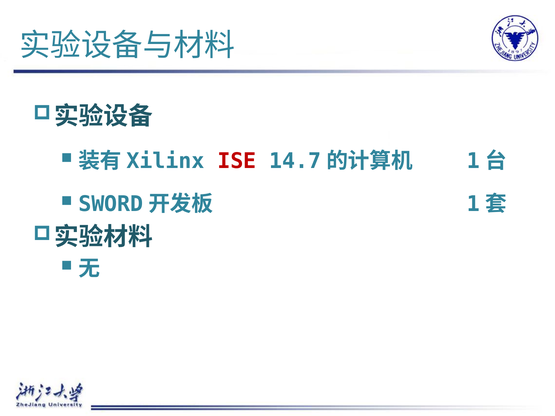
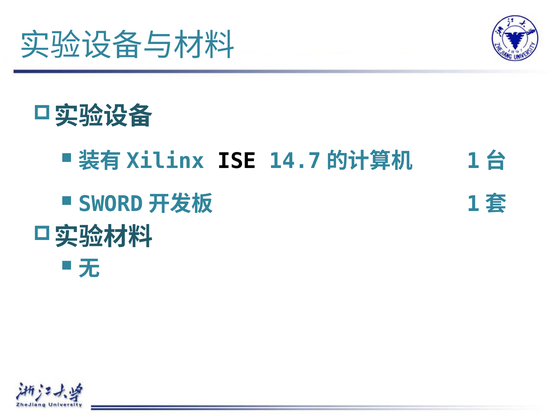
ISE colour: red -> black (237, 161)
